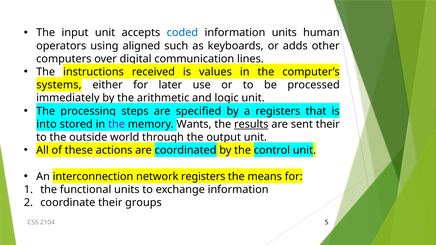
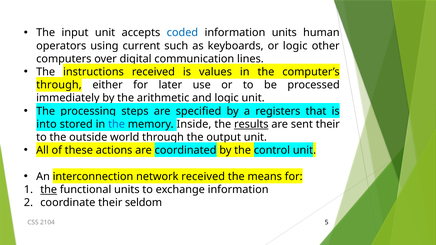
aligned: aligned -> current (141, 46)
or adds: adds -> logic (295, 46)
systems: systems -> through (59, 85)
the colour: purple -> blue (117, 124)
Wants: Wants -> Inside (194, 124)
network registers: registers -> received (203, 177)
the underline: none -> present (49, 190)
groups: groups -> seldom (144, 203)
